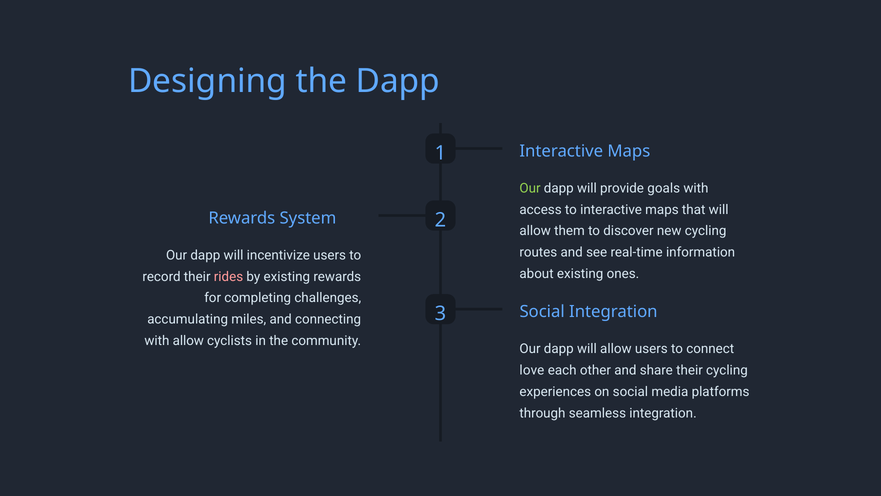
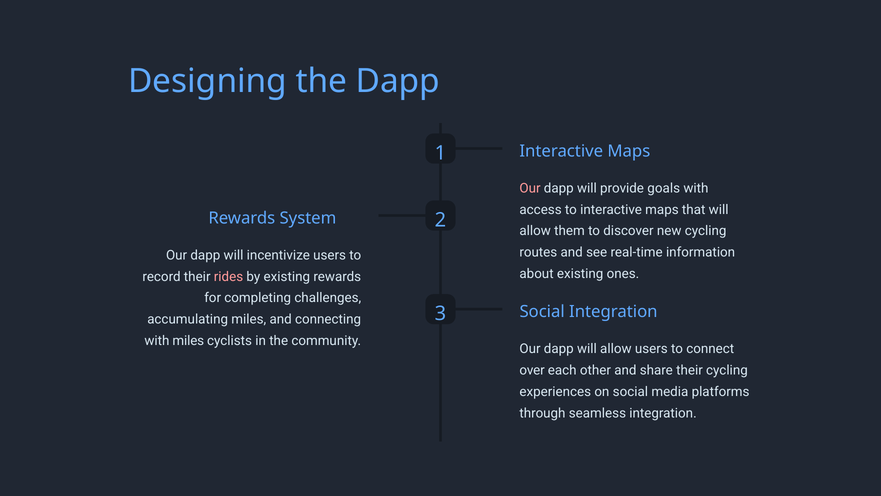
Our colour: light green -> pink (530, 188)
with allow: allow -> miles (188, 341)
love: love -> over (532, 370)
